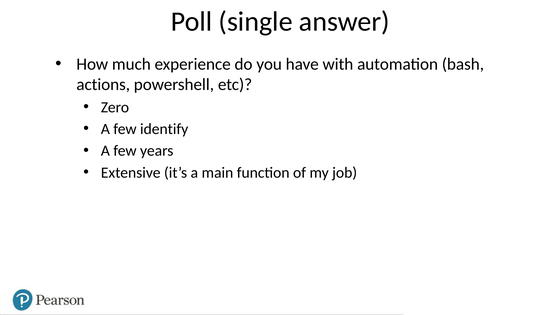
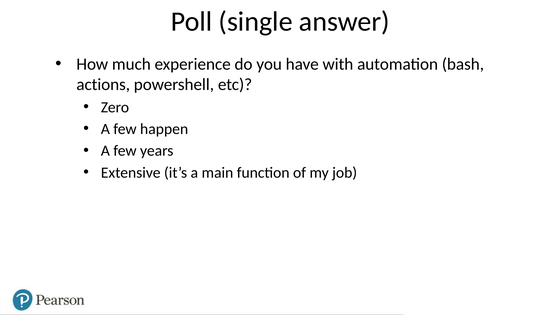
identify: identify -> happen (164, 129)
